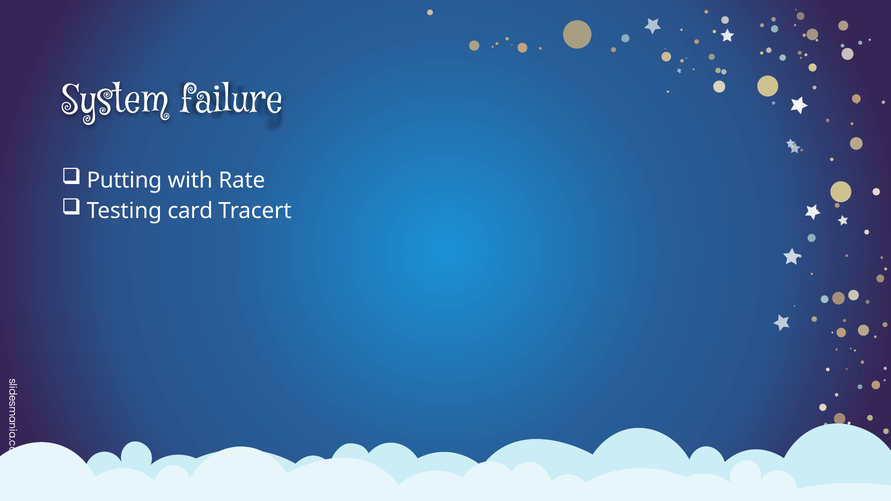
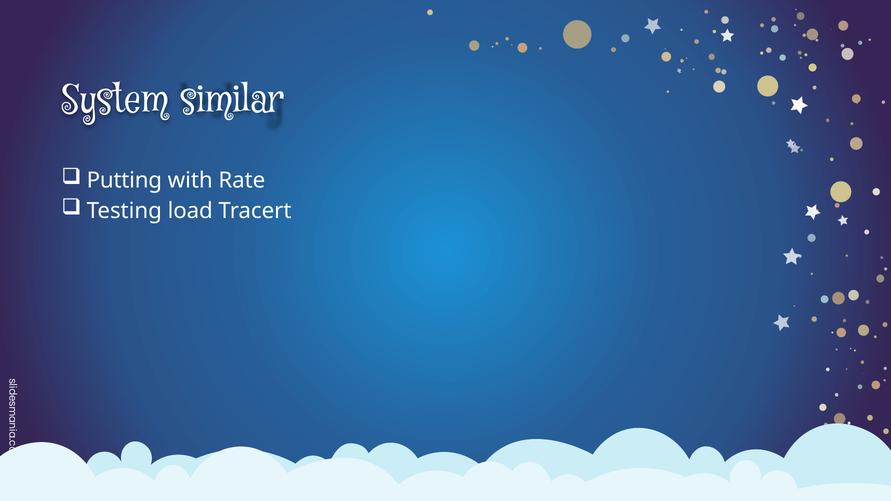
failure: failure -> similar (232, 99)
card: card -> load (190, 211)
